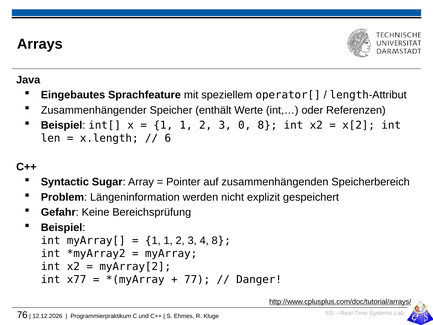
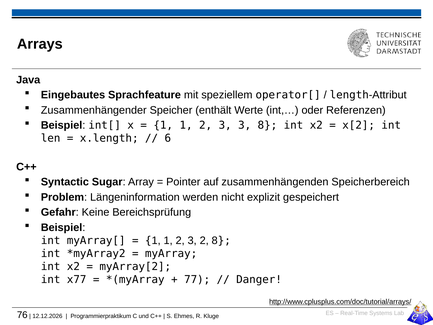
3 0: 0 -> 3 (245, 125)
3 4: 4 -> 2 (204, 240)
